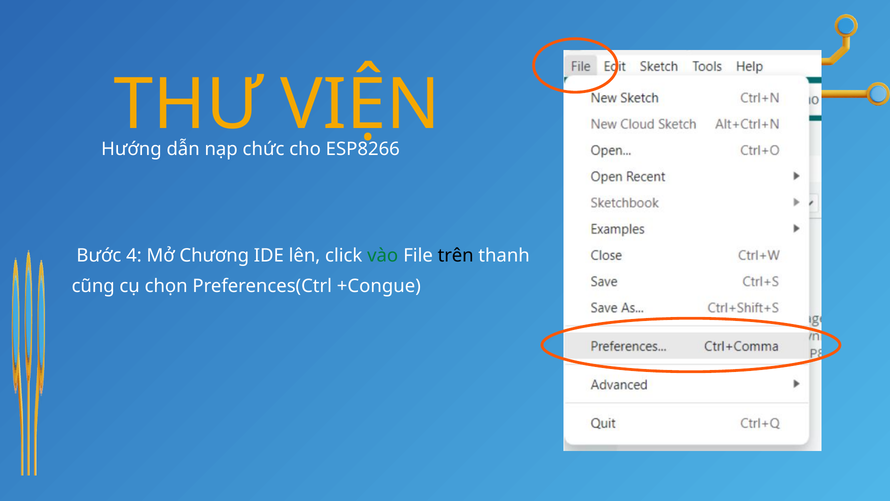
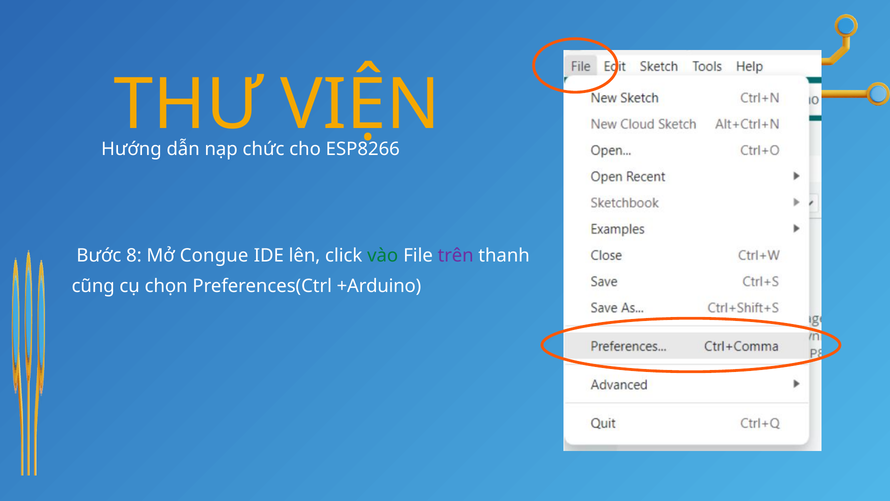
4: 4 -> 8 (134, 256)
Chương: Chương -> Congue (214, 256)
trên colour: black -> purple (456, 256)
+Congue: +Congue -> +Arduino (379, 286)
